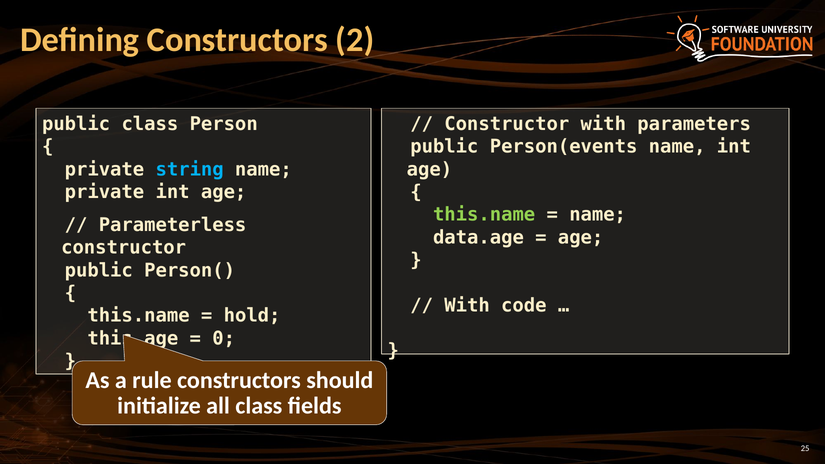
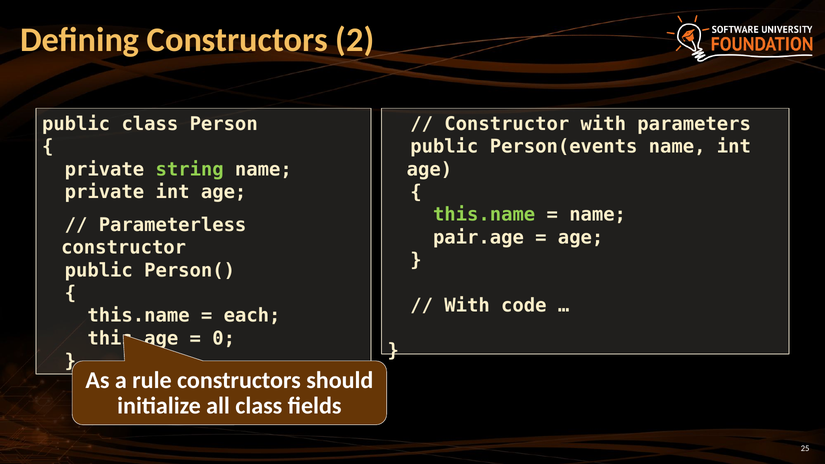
string colour: light blue -> light green (190, 169)
data.age: data.age -> pair.age (478, 237)
hold: hold -> each (252, 316)
